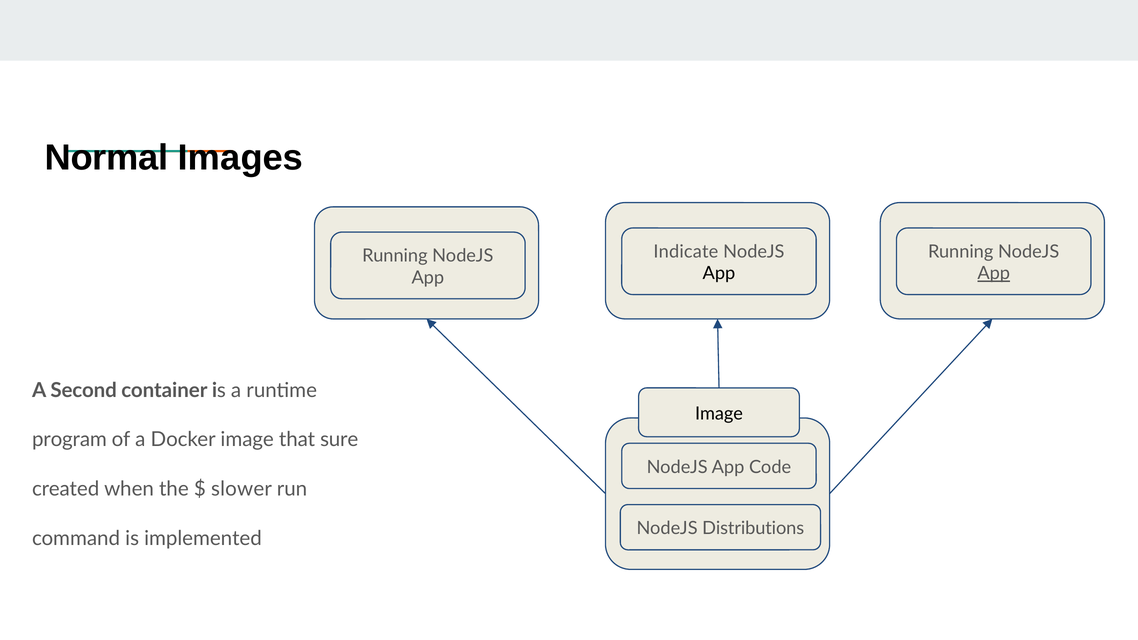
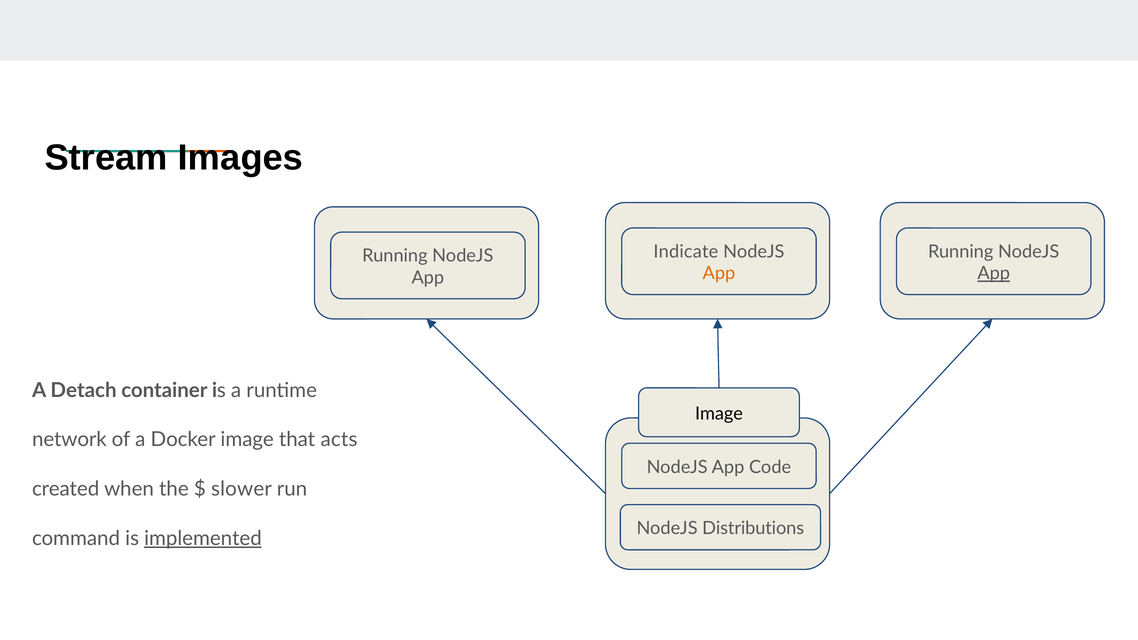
Normal: Normal -> Stream (106, 158)
App colour: black -> orange (719, 273)
Second: Second -> Detach (84, 390)
program: program -> network (69, 440)
sure: sure -> acts (339, 440)
implemented underline: none -> present (203, 539)
